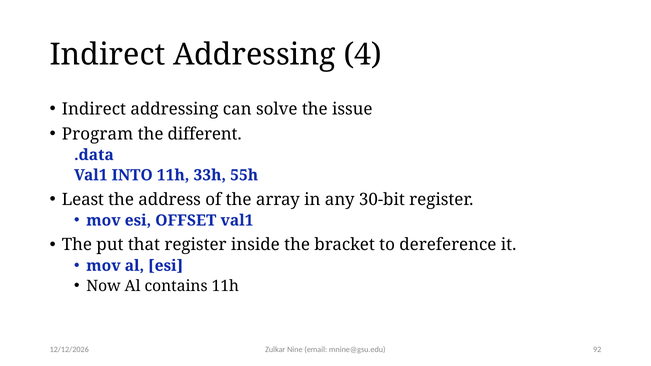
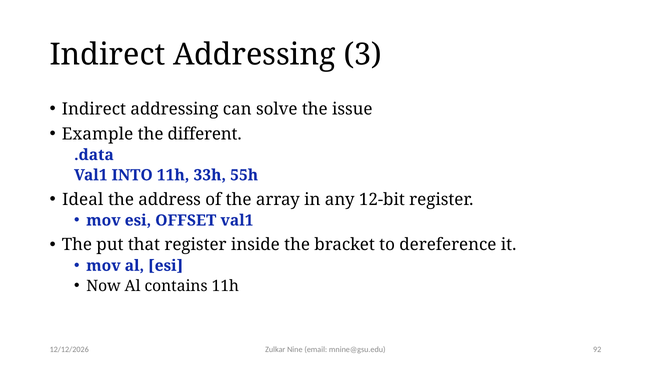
4: 4 -> 3 (363, 55)
Program: Program -> Example (98, 134)
Least: Least -> Ideal (83, 200)
30-bit: 30-bit -> 12-bit (382, 200)
